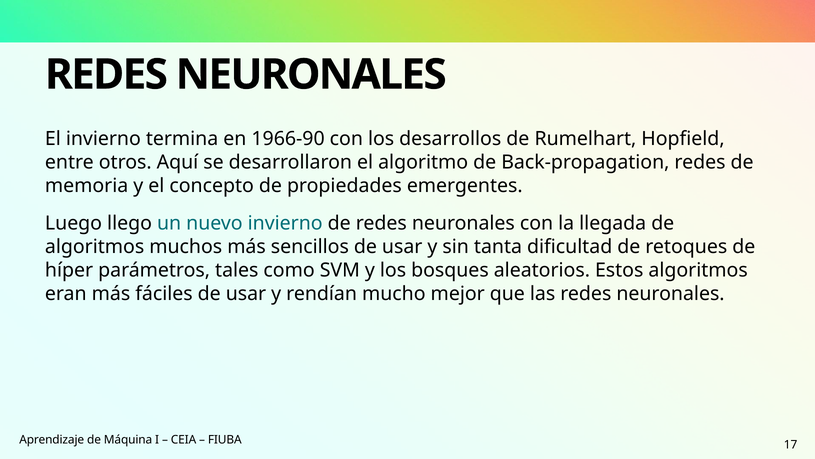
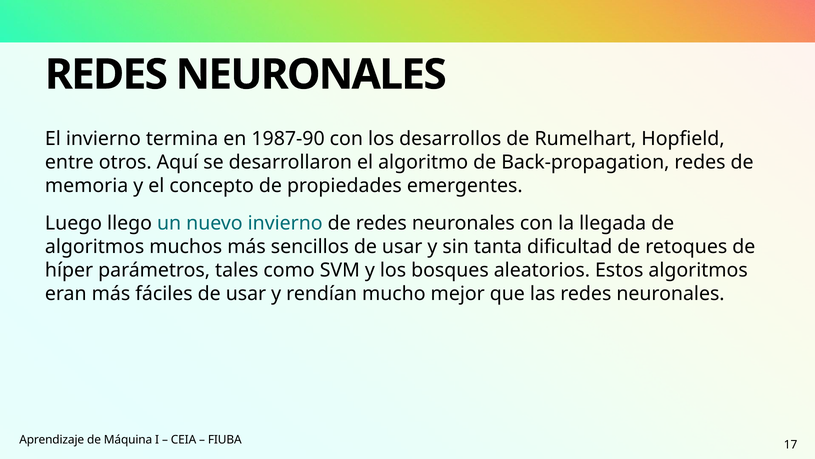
1966-90: 1966-90 -> 1987-90 (288, 139)
